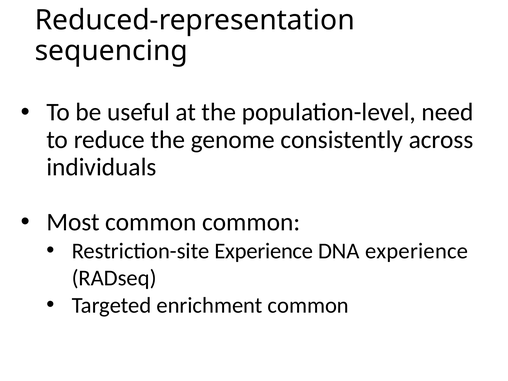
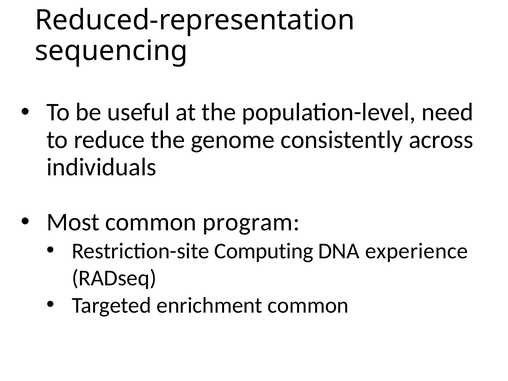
common common: common -> program (251, 222)
Restriction-site Experience: Experience -> Computing (264, 251)
